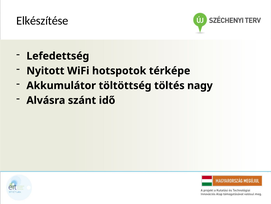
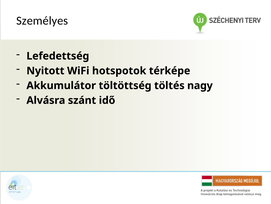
Elkészítése: Elkészítése -> Személyes (42, 21)
